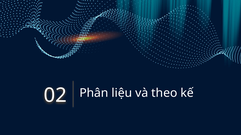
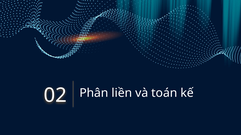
liệu: liệu -> liền (122, 93)
theo: theo -> toán (164, 93)
